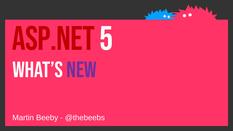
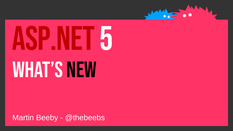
New colour: purple -> black (82, 70)
